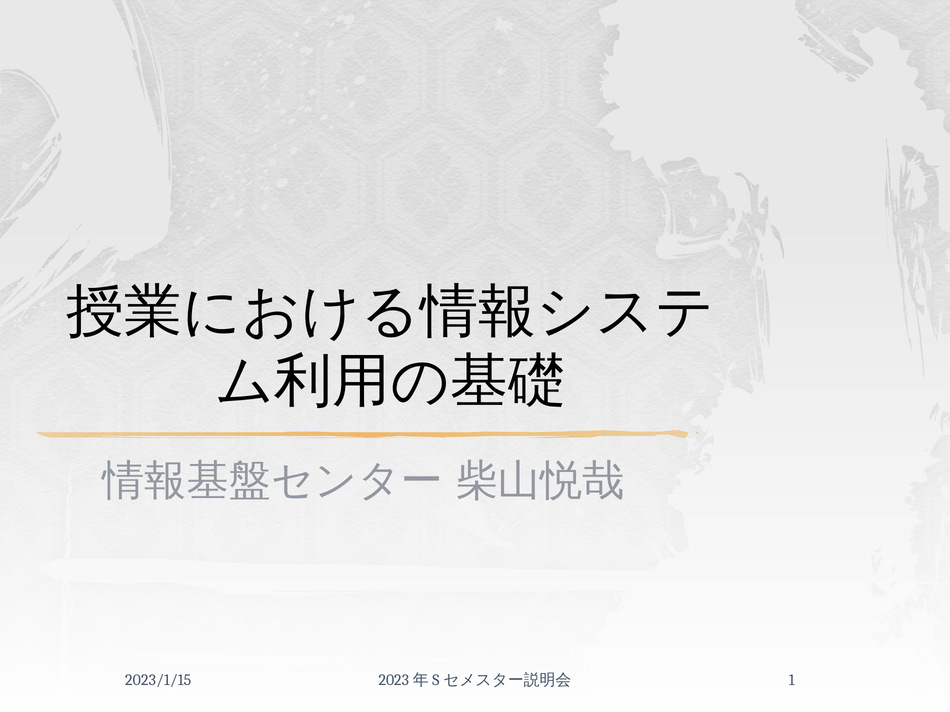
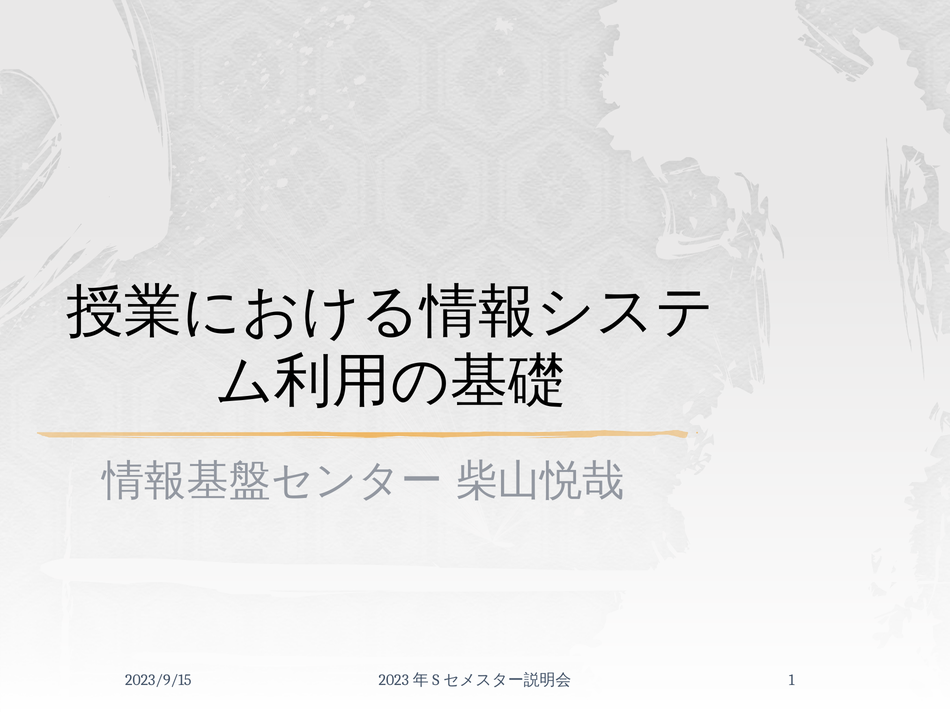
2023/1/15: 2023/1/15 -> 2023/9/15 (158, 680)
